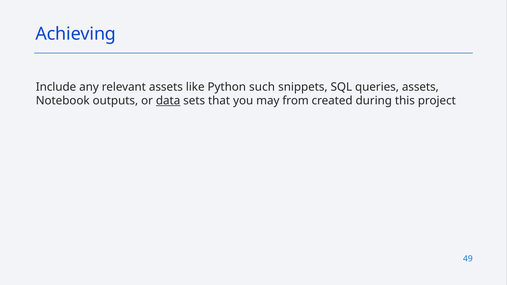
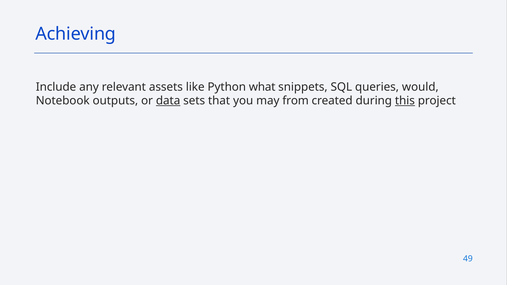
such: such -> what (262, 87)
queries assets: assets -> would (420, 87)
this underline: none -> present (405, 101)
